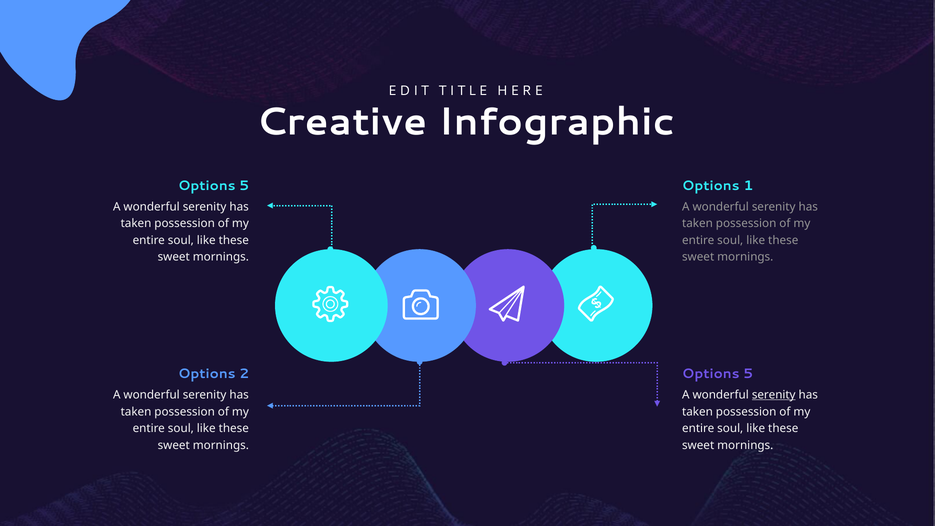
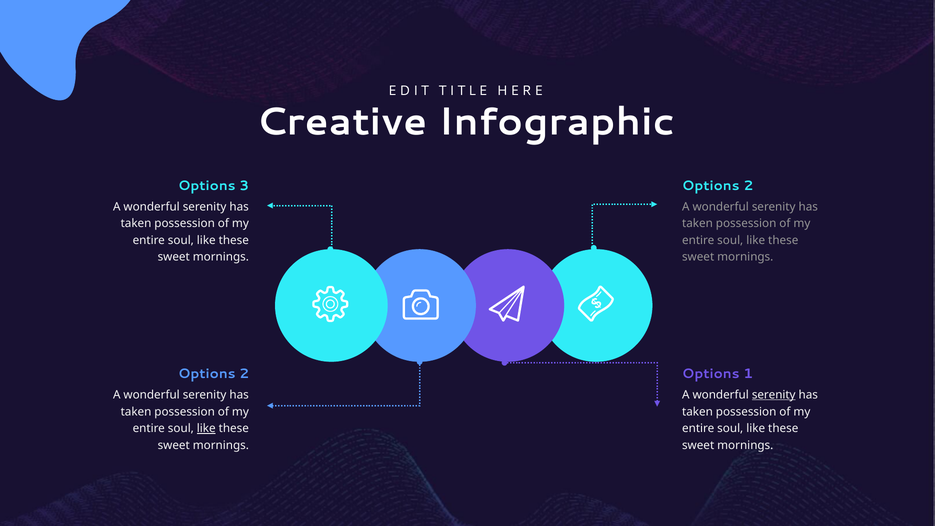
5: 5 -> 3 (244, 186)
1: 1 -> 2 (748, 186)
5: 5 -> 1 (748, 374)
like underline: none -> present (206, 428)
